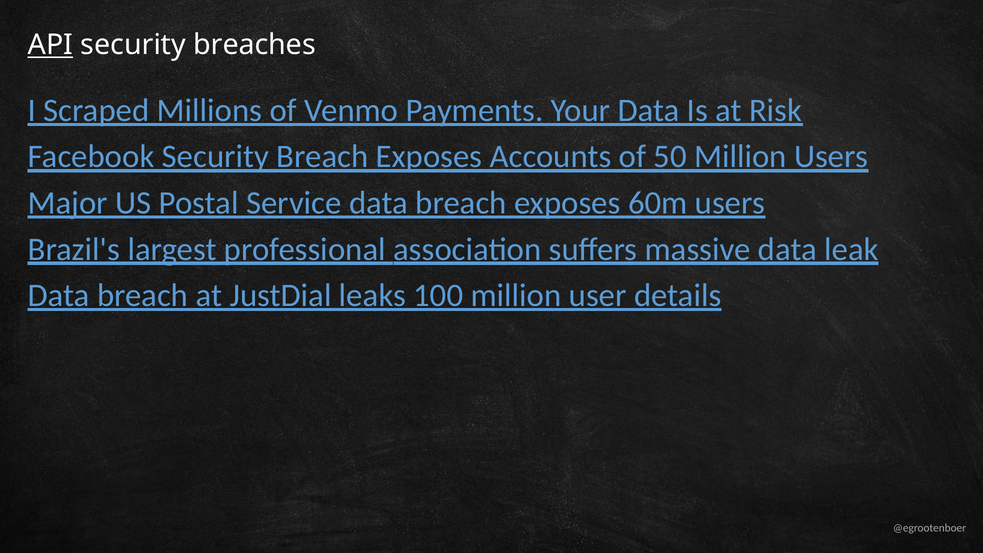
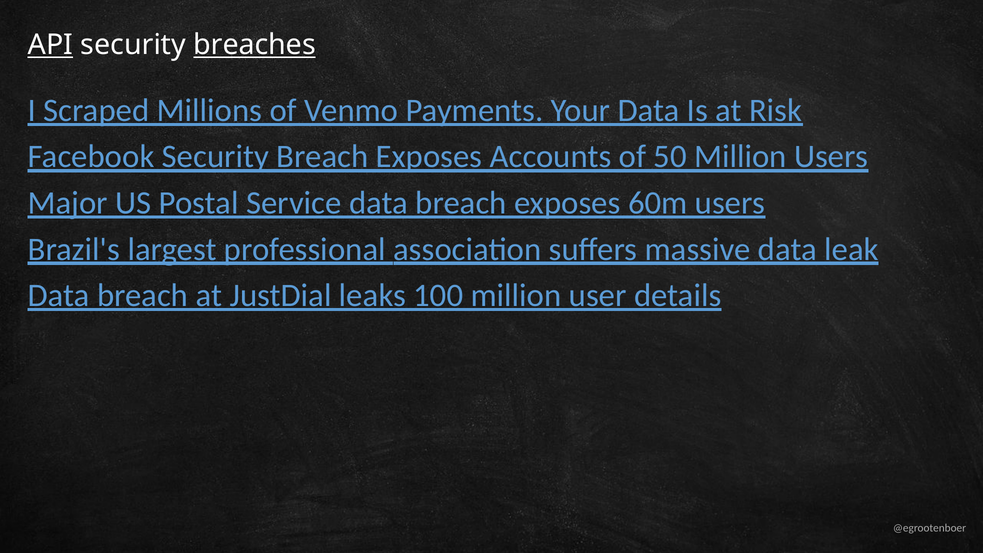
breaches underline: none -> present (255, 45)
